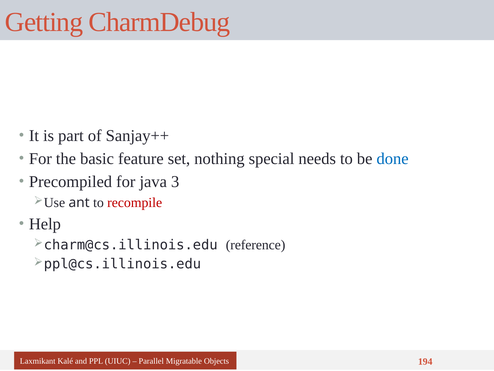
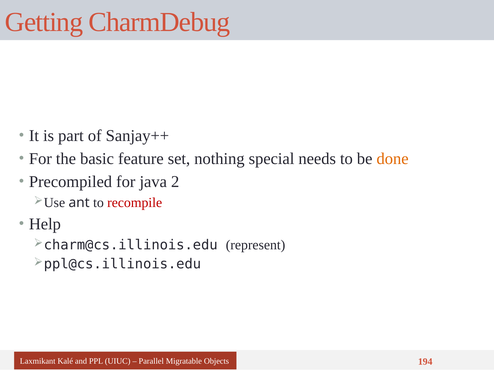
done colour: blue -> orange (393, 159)
3: 3 -> 2 (175, 182)
reference: reference -> represent (256, 245)
